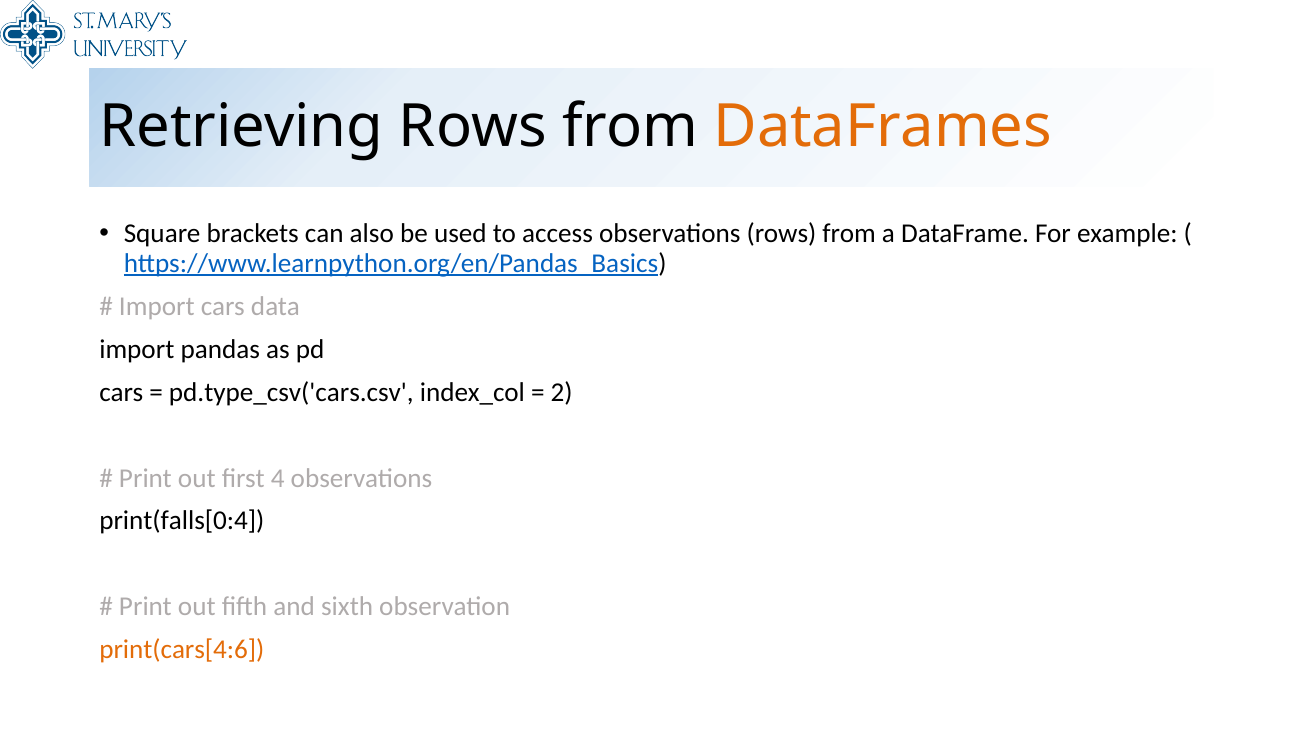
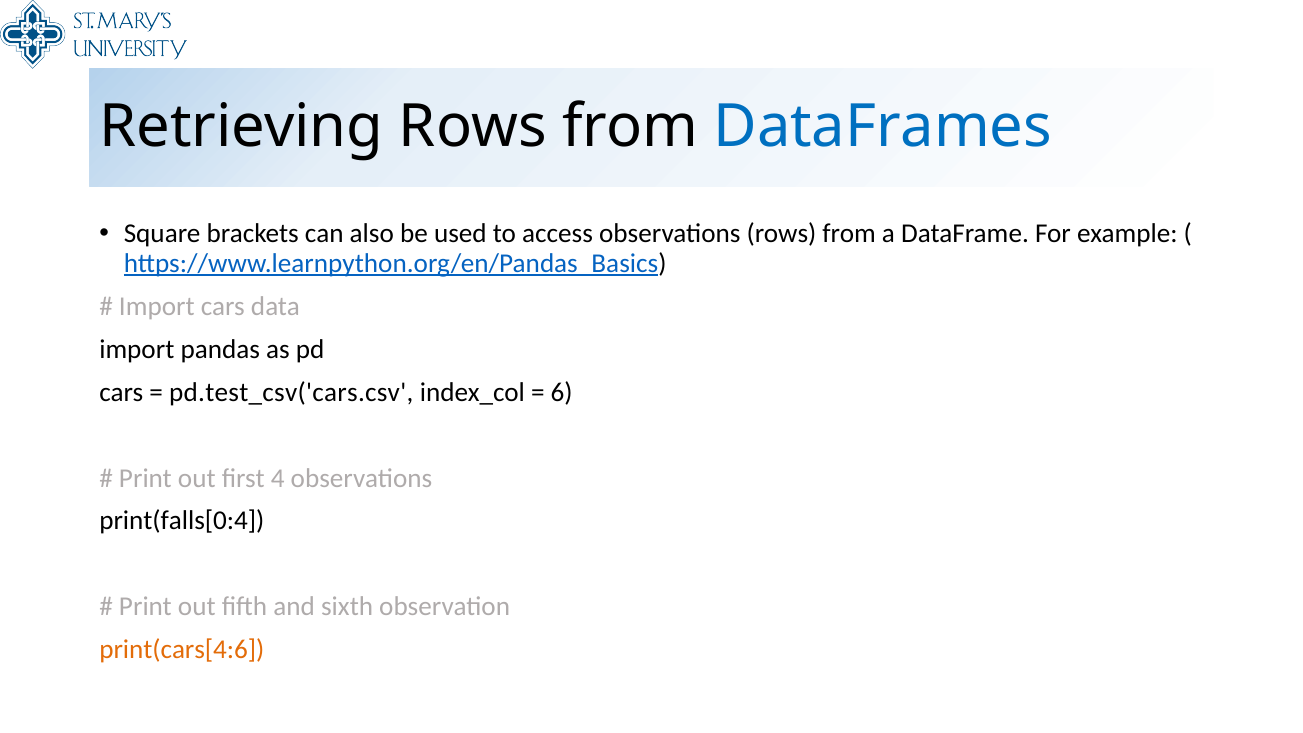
DataFrames colour: orange -> blue (883, 127)
pd.type_csv('cars.csv: pd.type_csv('cars.csv -> pd.test_csv('cars.csv (291, 392)
2: 2 -> 6 (562, 392)
